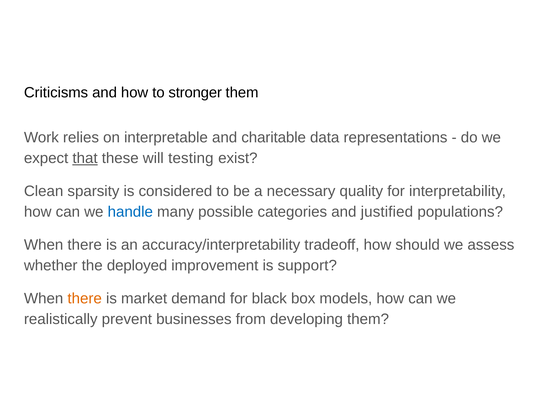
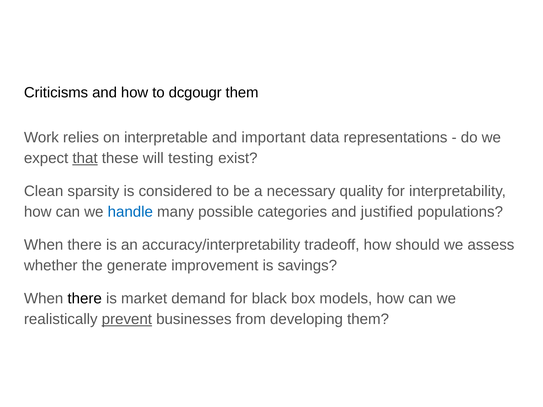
stronger: stronger -> dcgougr (195, 93)
charitable: charitable -> important (274, 138)
deployed: deployed -> generate (137, 266)
support: support -> savings (307, 266)
there colour: orange -> black (85, 299)
prevent underline: none -> present (127, 320)
